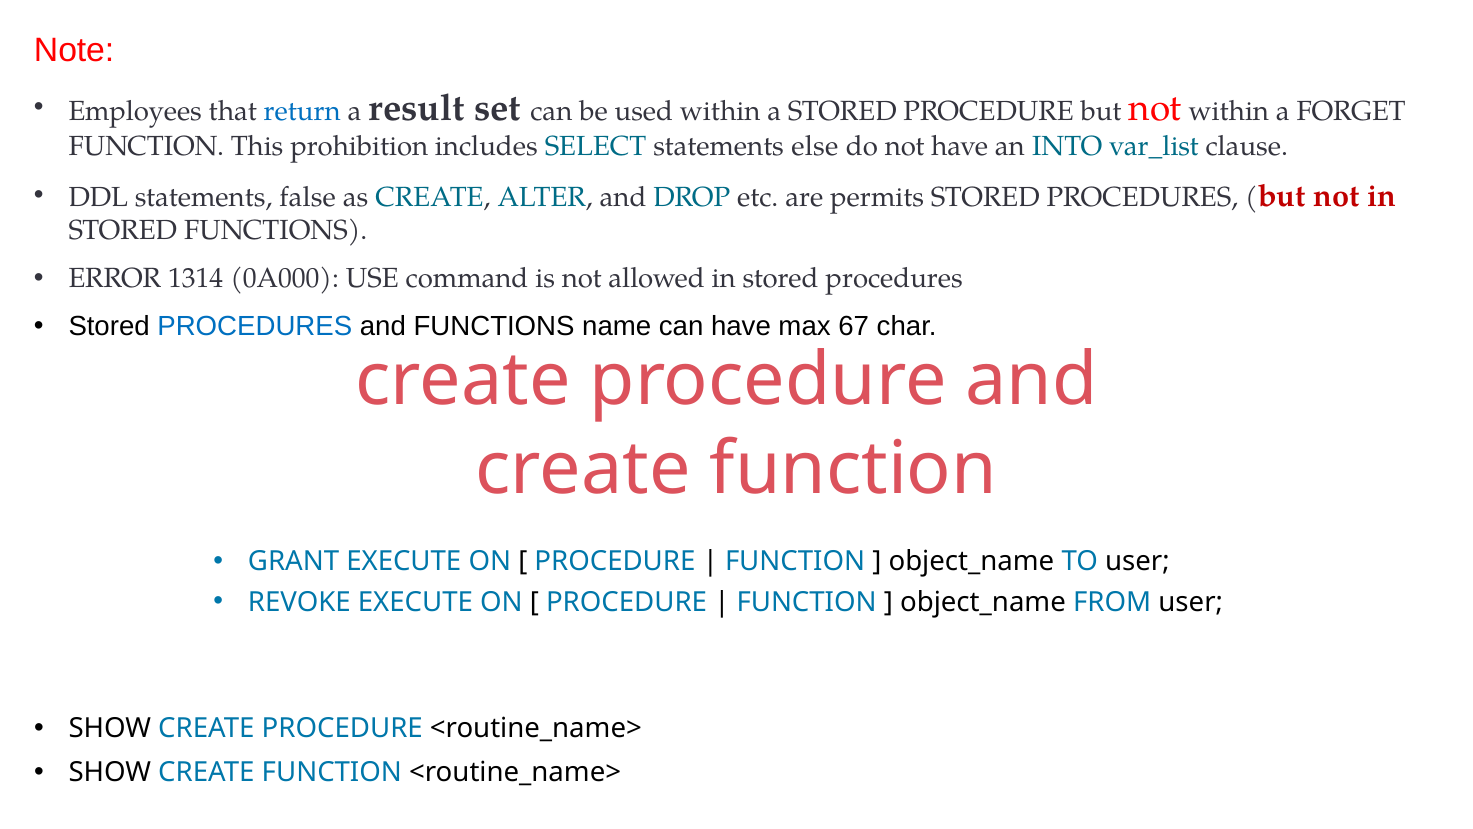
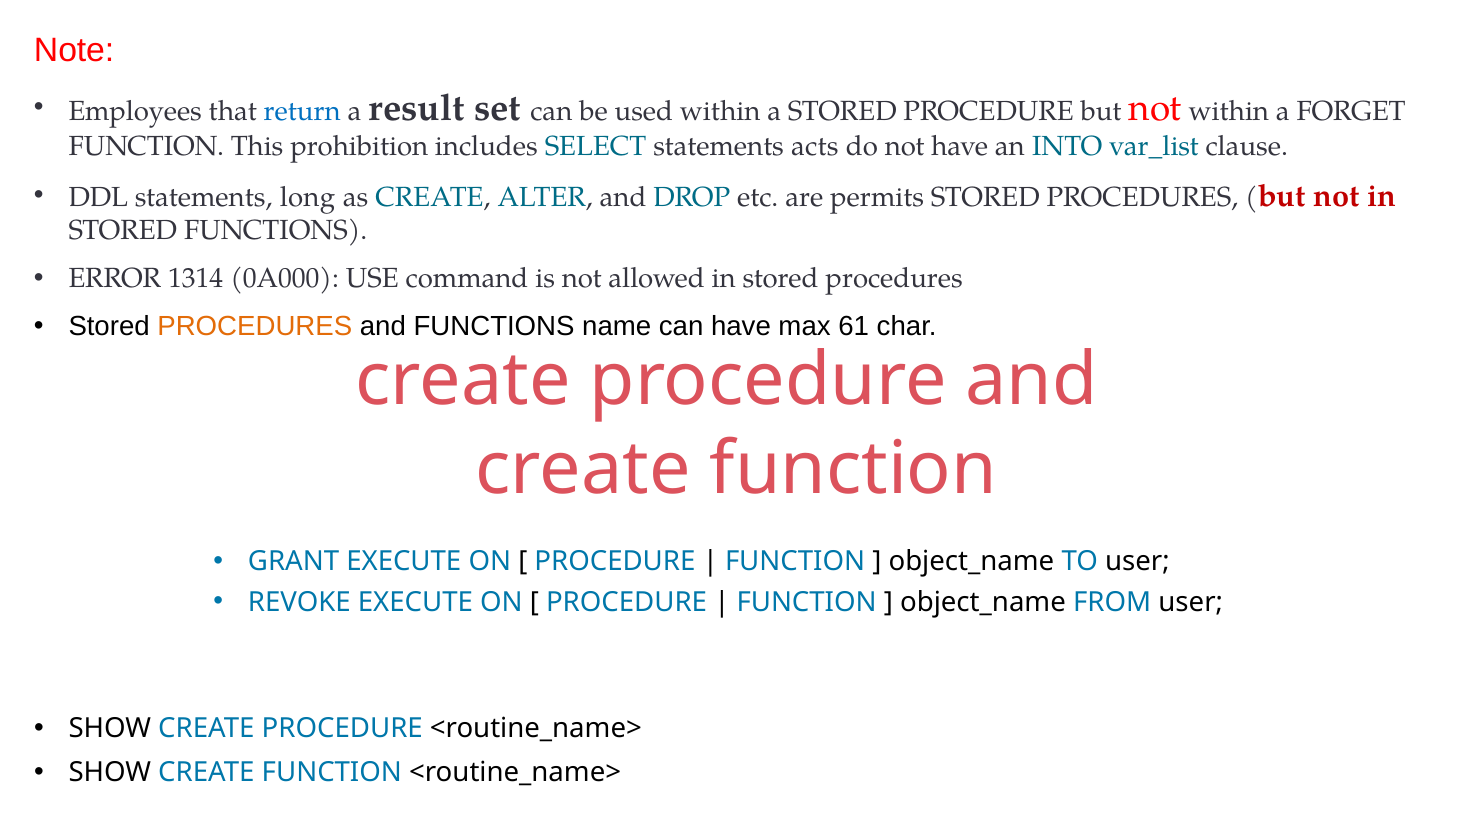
else: else -> acts (815, 146)
false: false -> long (308, 197)
PROCEDURES colour: blue -> orange (255, 326)
67: 67 -> 61 (854, 326)
